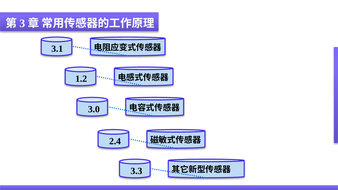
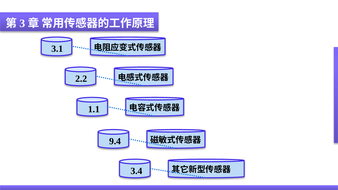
1.2: 1.2 -> 2.2 (81, 79)
3.0: 3.0 -> 1.1 (94, 109)
2.4: 2.4 -> 9.4 (115, 141)
3.3: 3.3 -> 3.4 (136, 171)
